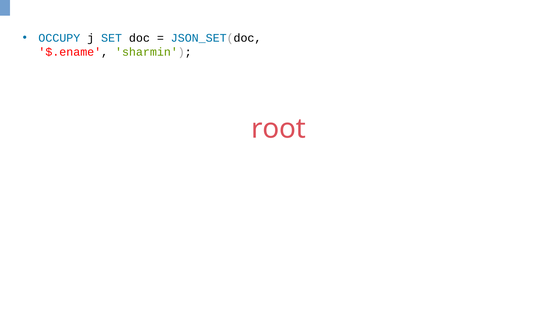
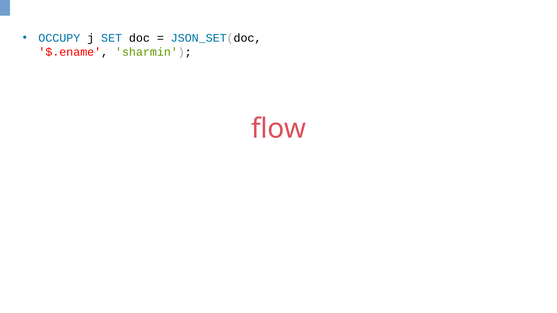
root: root -> flow (279, 129)
